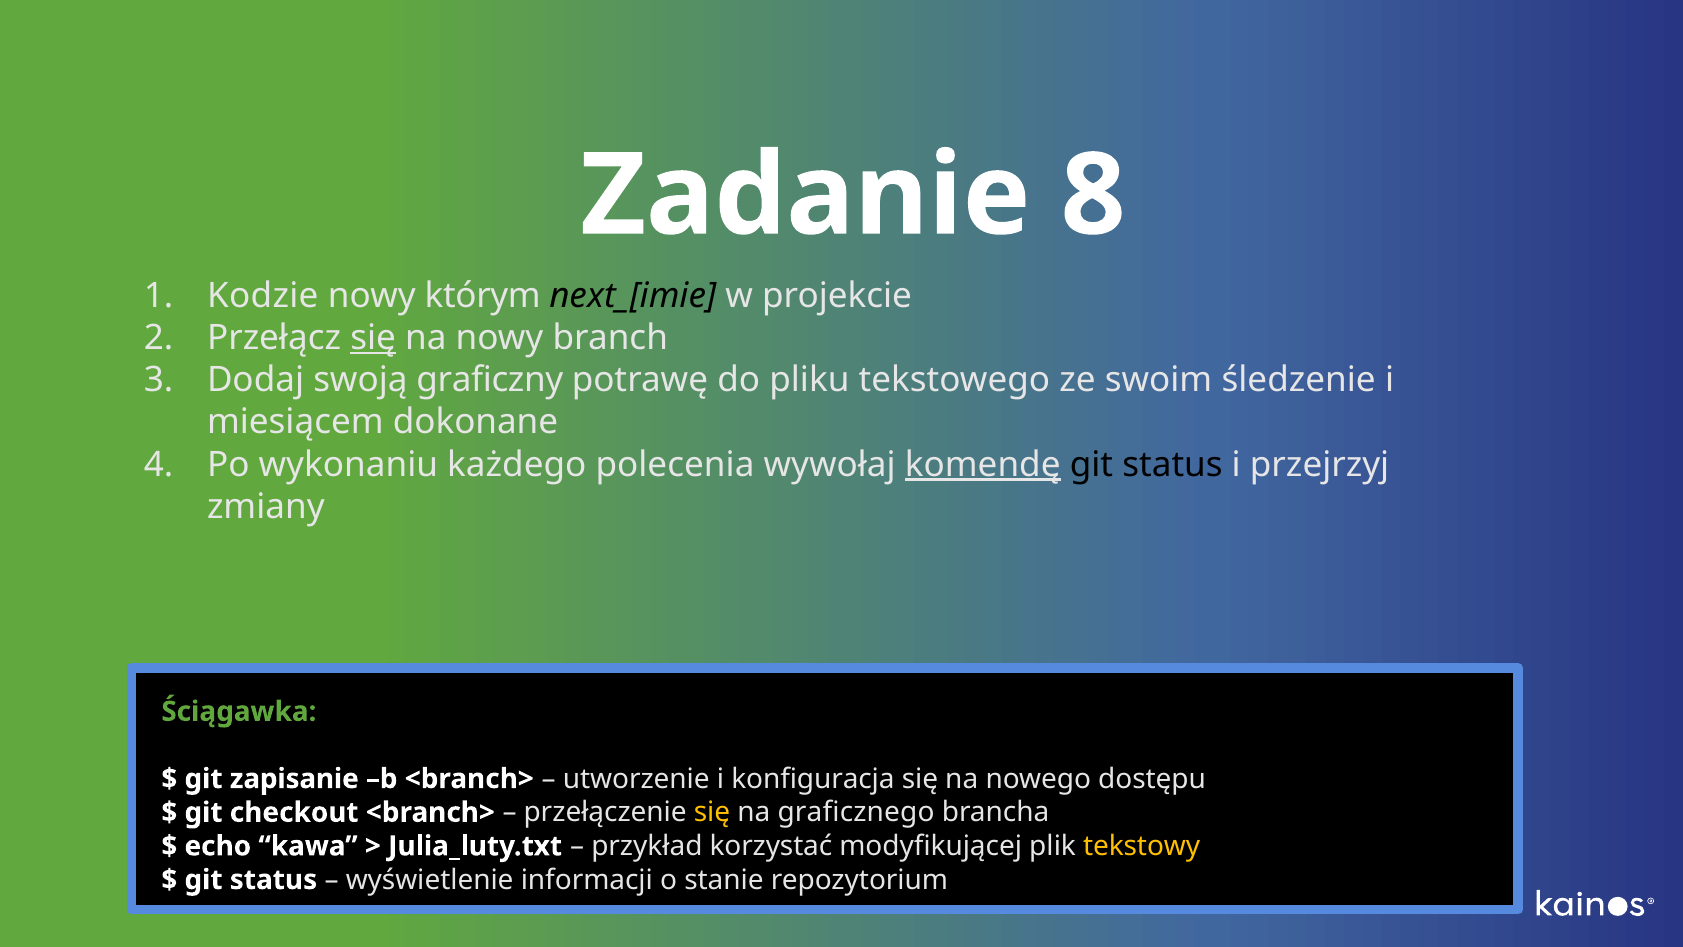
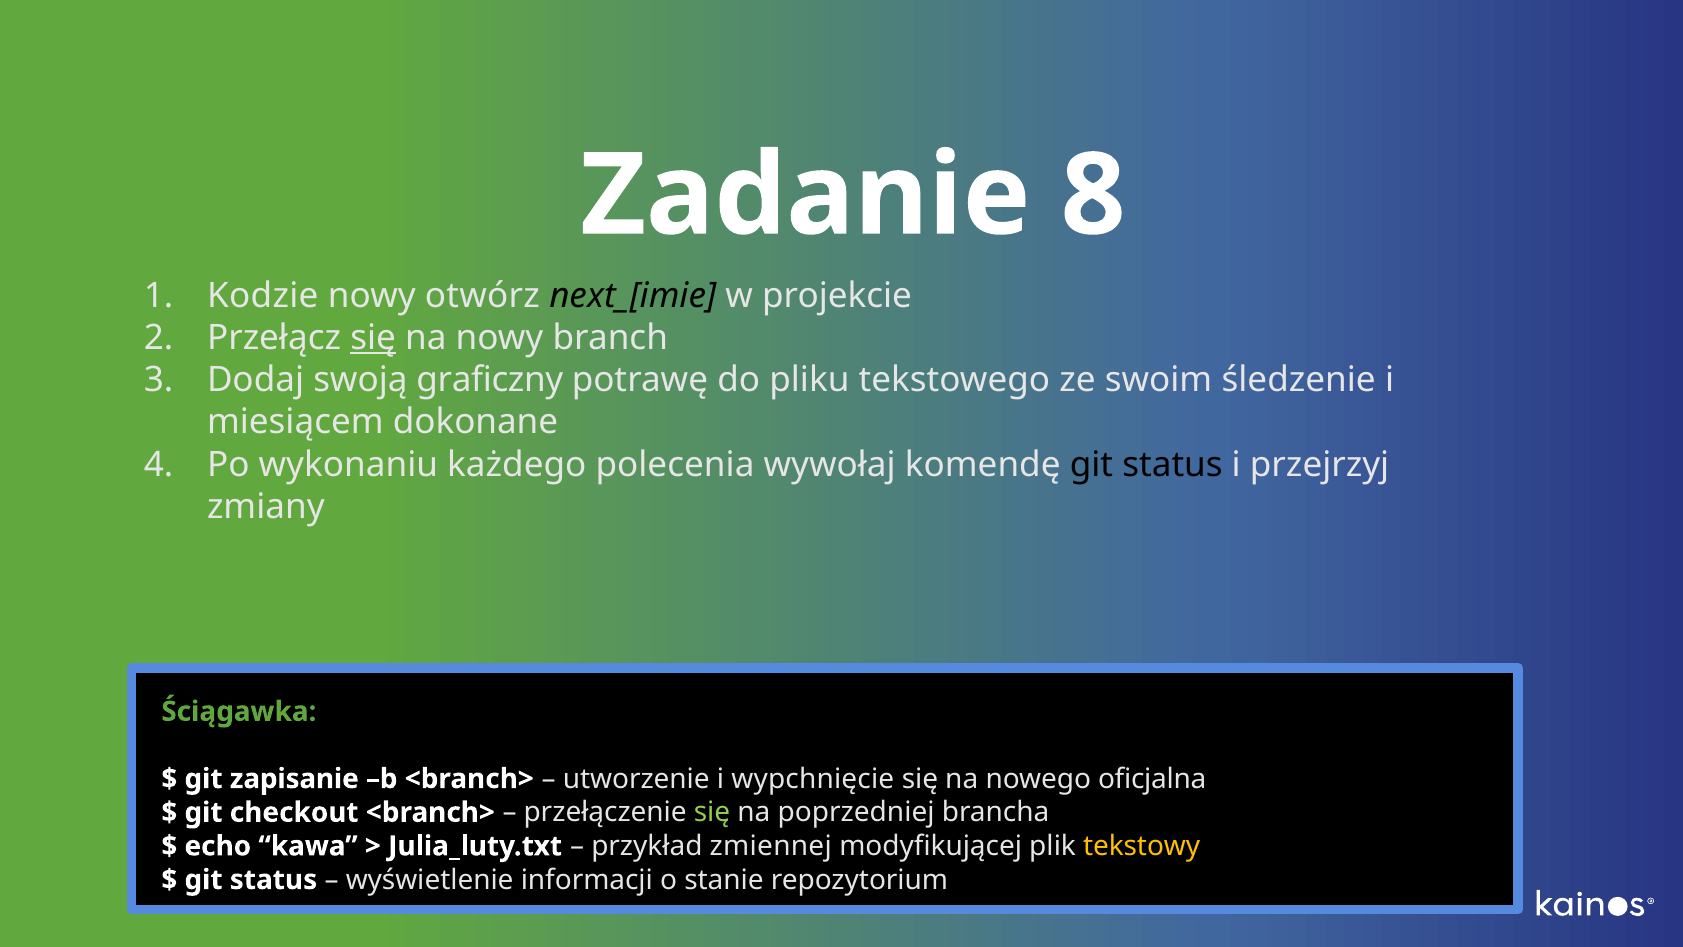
którym: którym -> otwórz (482, 296)
komendę underline: present -> none (983, 464)
konfiguracja: konfiguracja -> wypchnięcie (813, 779)
dostępu: dostępu -> oficjalna (1152, 779)
się colour: yellow -> light green (712, 812)
graficznego: graficznego -> poprzedniej (856, 812)
korzystać: korzystać -> zmiennej (771, 846)
